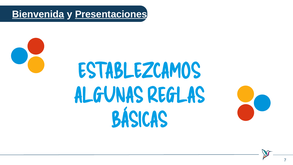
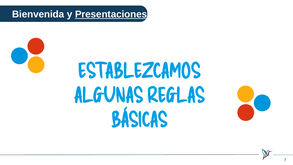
Bienvenida underline: present -> none (38, 14)
